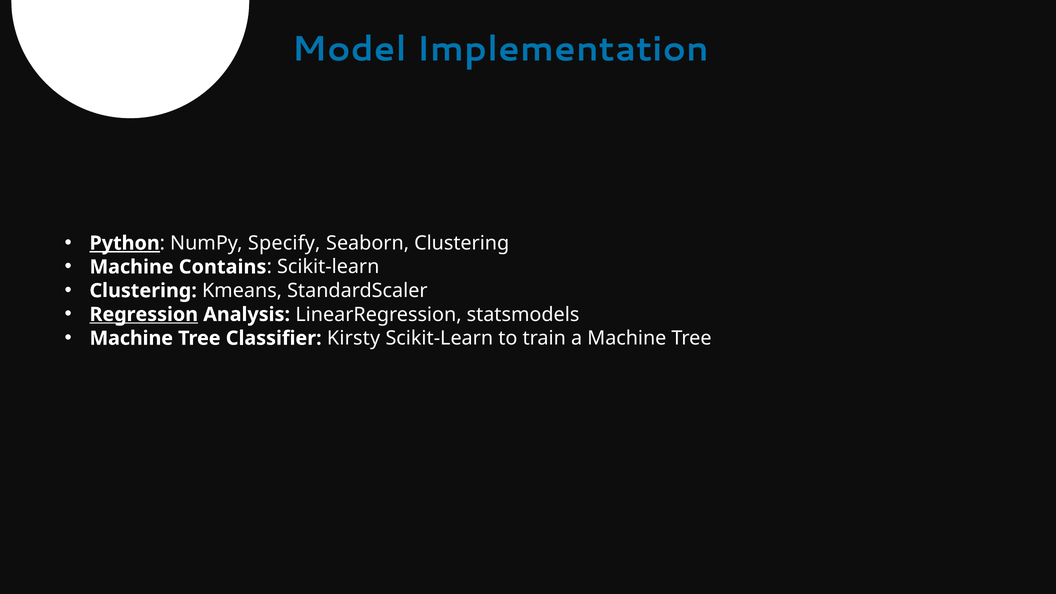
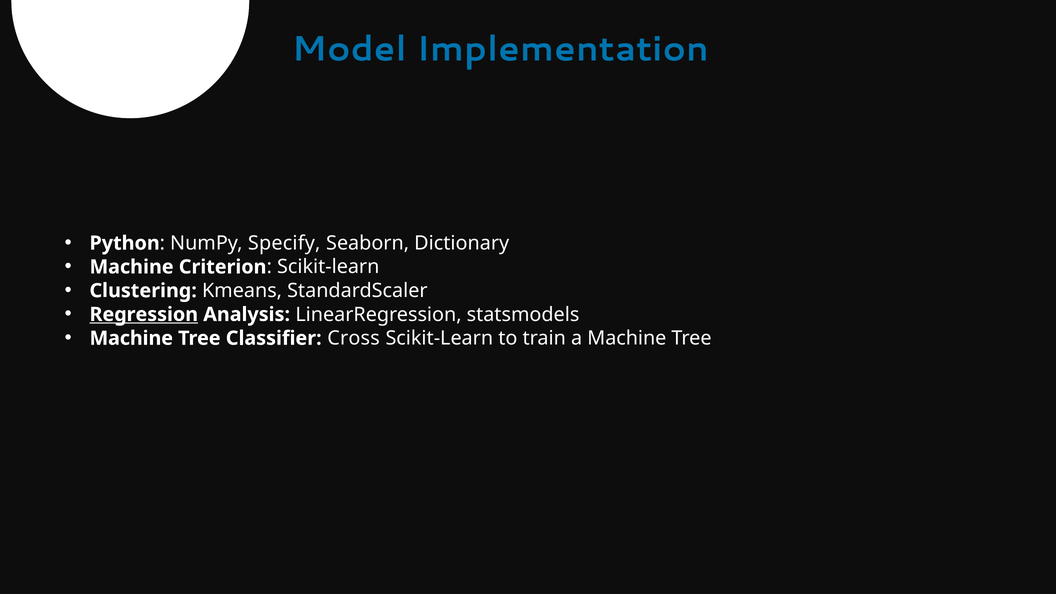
Python underline: present -> none (125, 243)
Seaborn Clustering: Clustering -> Dictionary (462, 243)
Contains: Contains -> Criterion (223, 267)
Kirsty: Kirsty -> Cross (354, 338)
